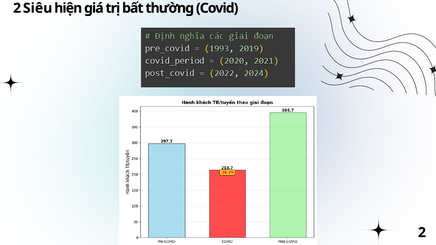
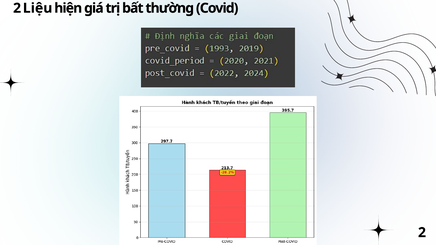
Siêu: Siêu -> Liệu (38, 8)
